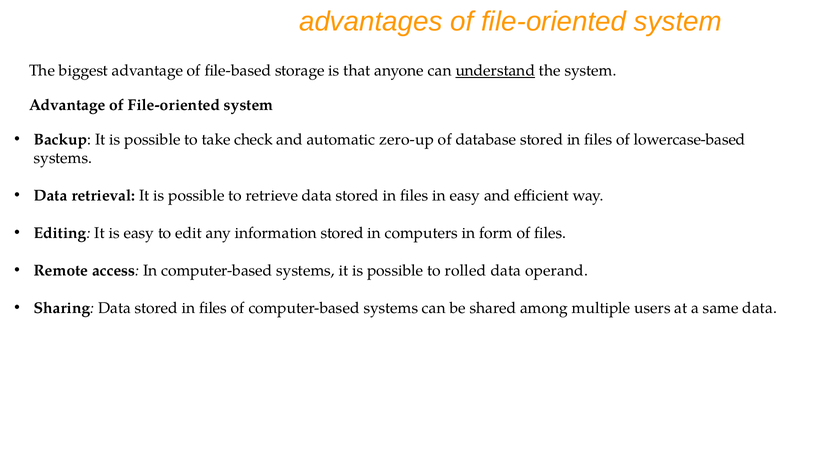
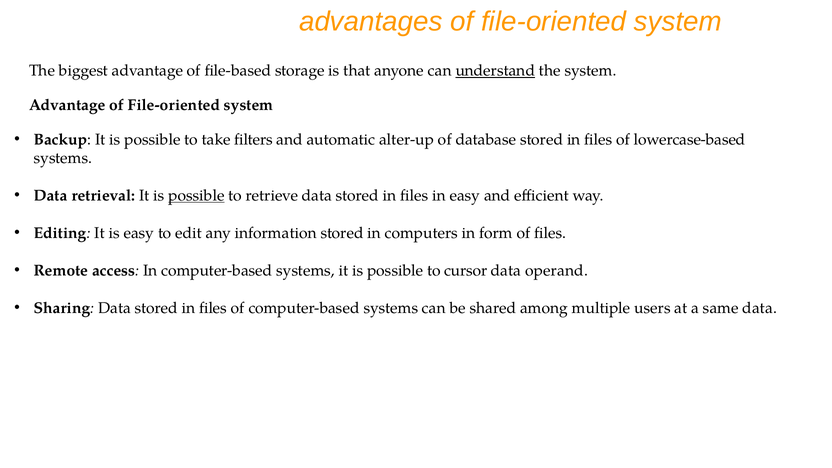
check: check -> filters (254, 139)
zero-up: zero-up -> alter-up (407, 139)
possible underline: none -> present (196, 196)
rolled: rolled -> cursor (466, 270)
